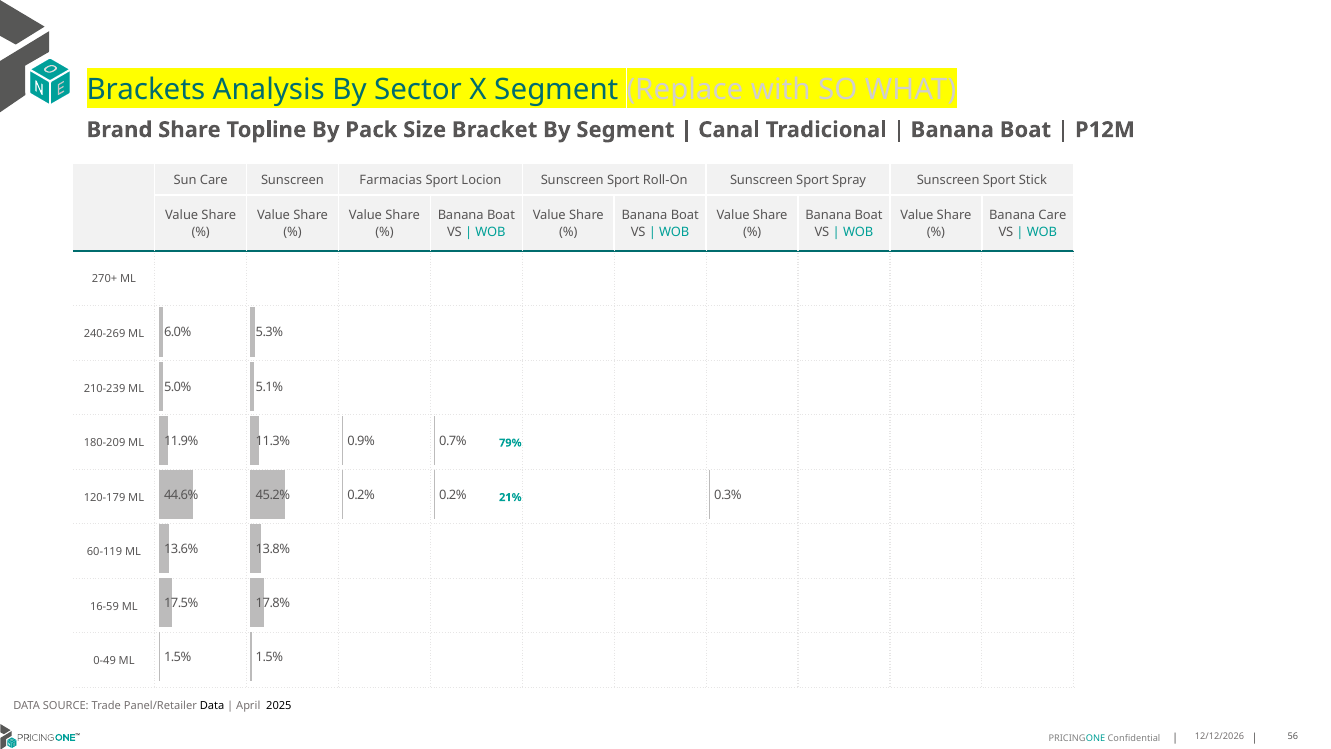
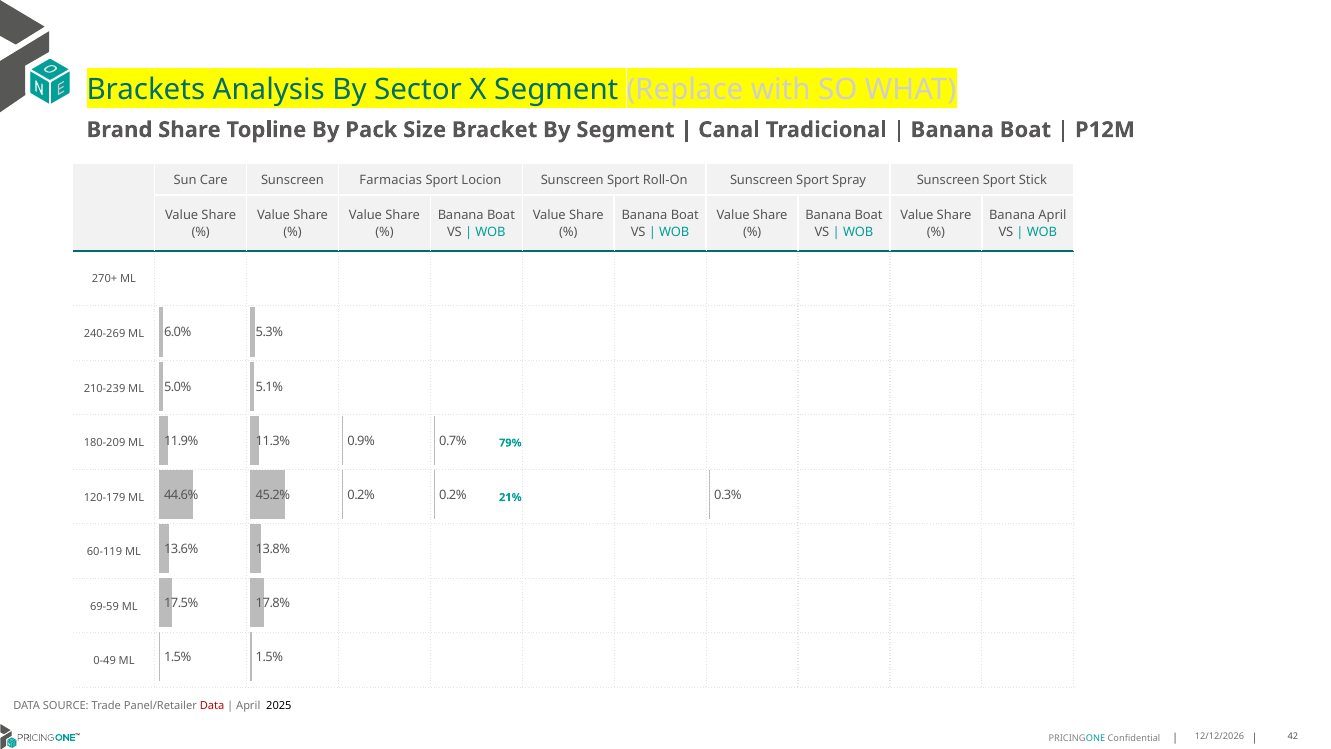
Banana Care: Care -> April (1052, 215)
16-59: 16-59 -> 69-59 (104, 606)
Data colour: black -> red (212, 705)
56: 56 -> 42 (1293, 736)
